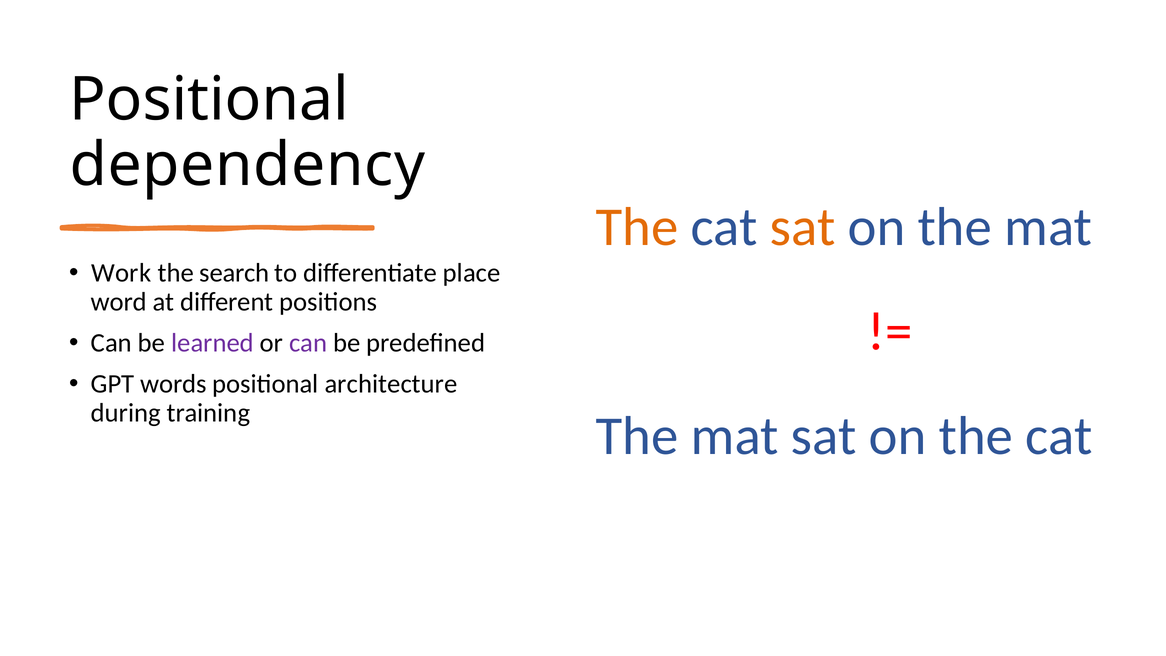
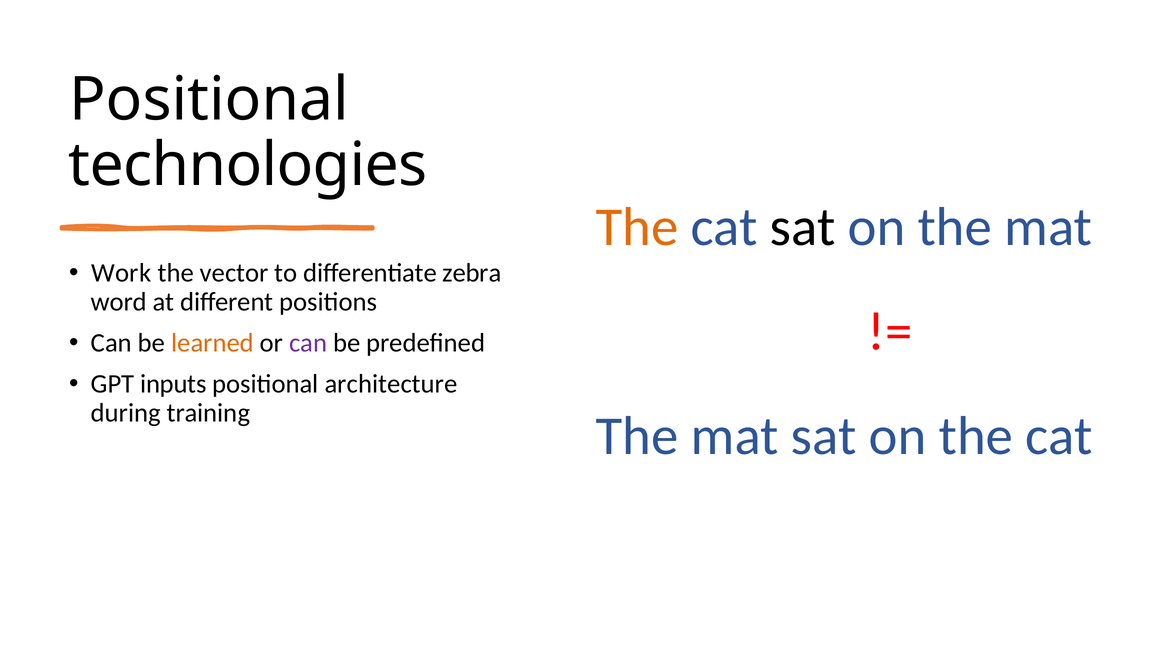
dependency: dependency -> technologies (248, 165)
sat colour: orange -> black (803, 227)
search: search -> vector (234, 273)
place: place -> zebra (472, 273)
learned colour: purple -> orange (213, 343)
words: words -> inputs (173, 384)
